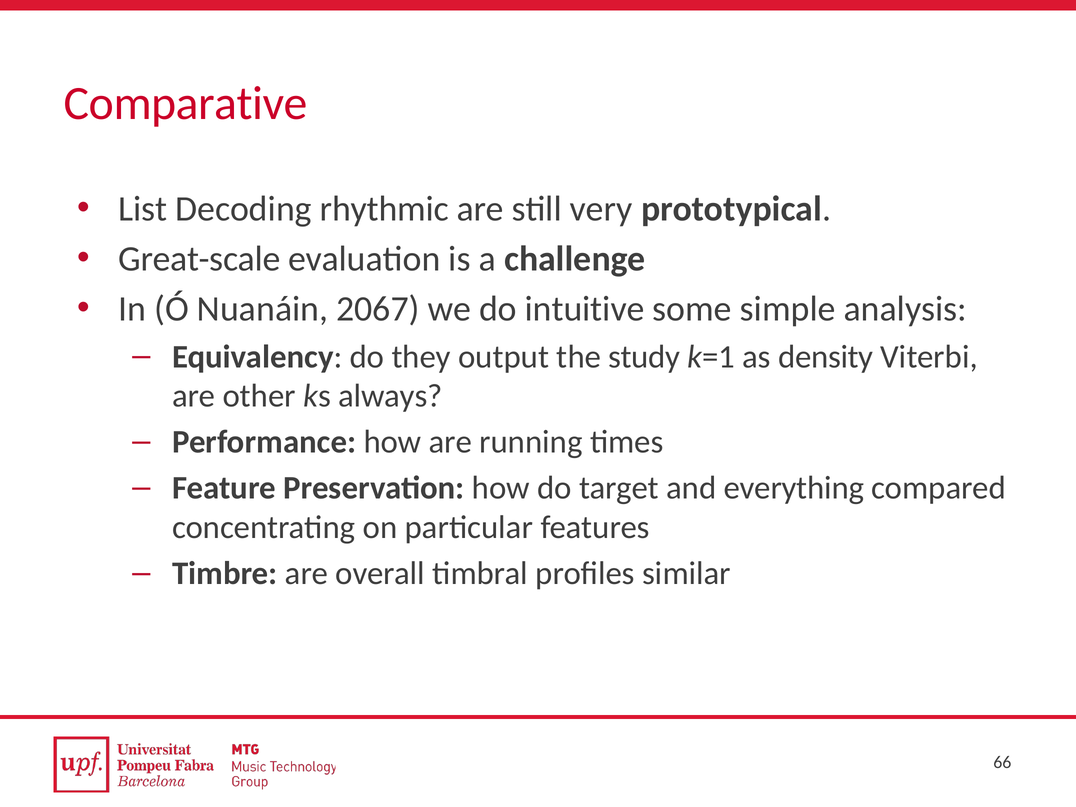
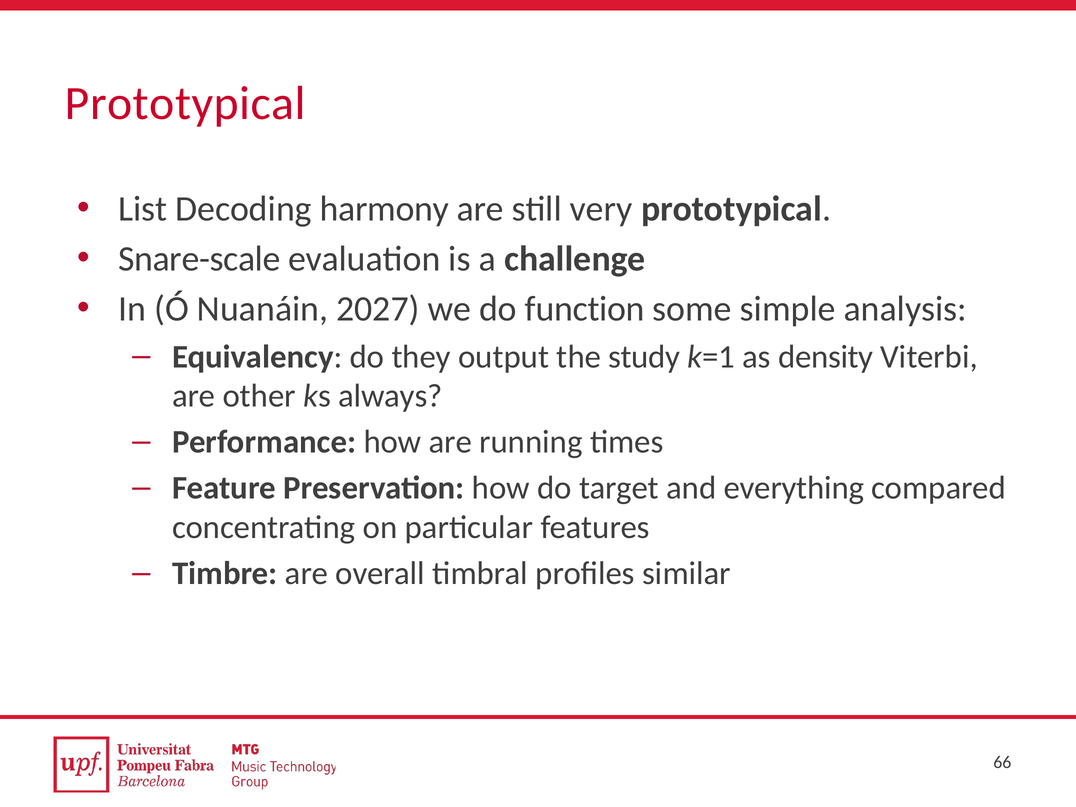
Comparative: Comparative -> Prototypical (185, 103)
rhythmic: rhythmic -> harmony (384, 209)
Great-scale: Great-scale -> Snare-scale (199, 259)
2067: 2067 -> 2027 (378, 309)
intuitive: intuitive -> function (585, 309)
